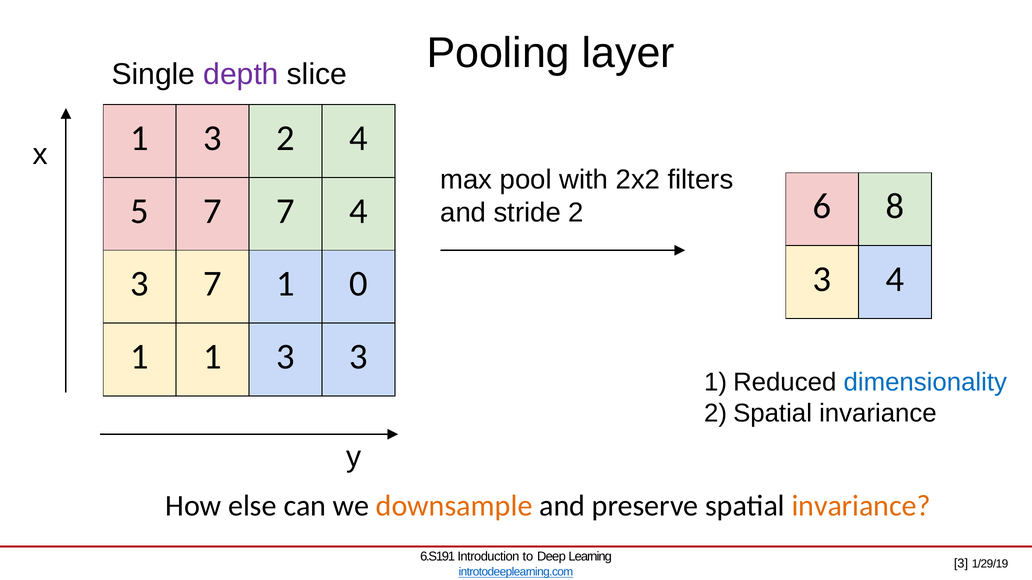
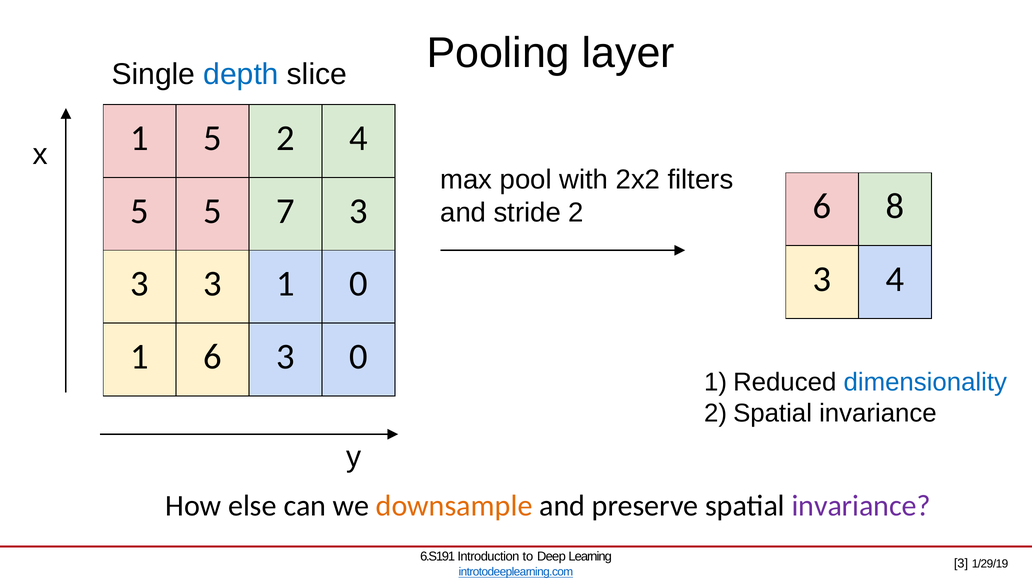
depth colour: purple -> blue (241, 74)
3: 3 -> 5 (213, 138)
5 7: 7 -> 5 (213, 211)
7 4: 4 -> 3 (358, 211)
7: 7 -> 3 (213, 284)
1 1: 1 -> 6 (213, 357)
3 3: 3 -> 0 (358, 357)
invariance colour: orange -> purple (861, 506)
